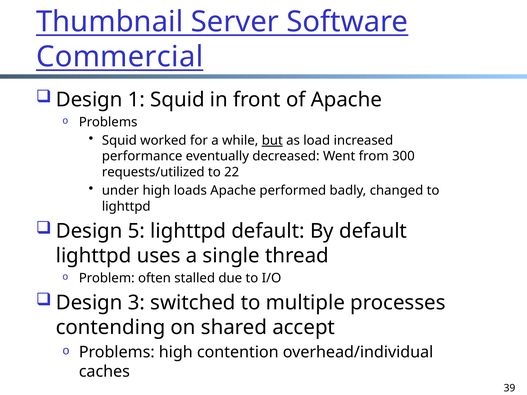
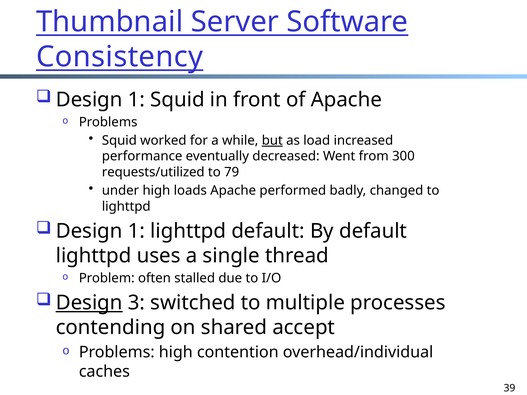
Commercial: Commercial -> Consistency (120, 57)
22: 22 -> 79 (232, 172)
5: 5 -> 1 (136, 231)
Design underline: none -> present (89, 303)
